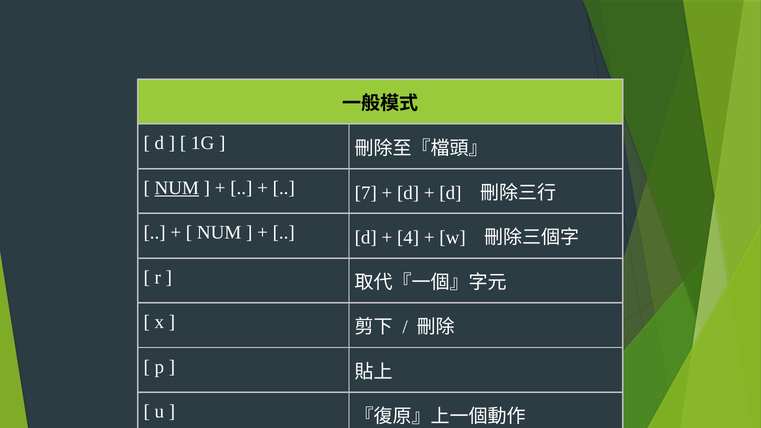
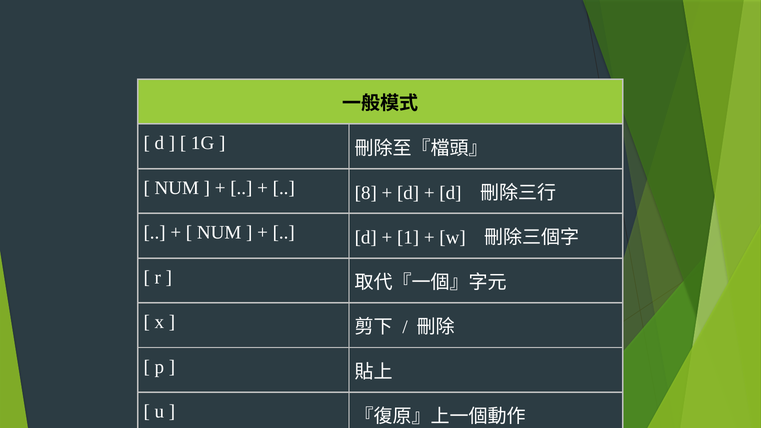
NUM underline: present -> none (177, 188)
7: 7 -> 8 (366, 193)
4: 4 -> 1 (408, 238)
